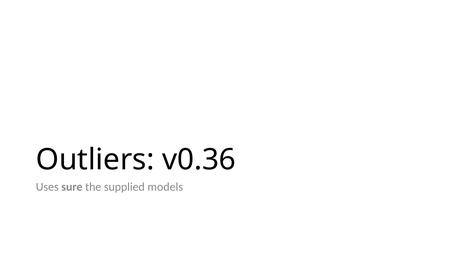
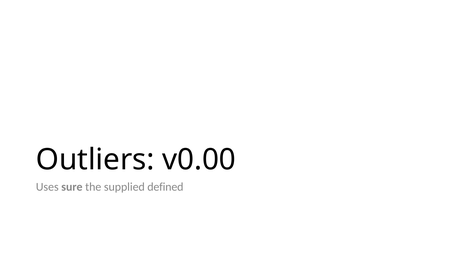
v0.36: v0.36 -> v0.00 (199, 159)
models: models -> defined (165, 187)
